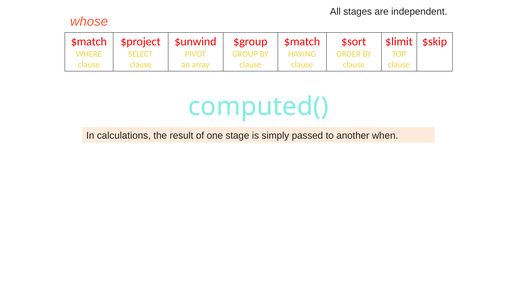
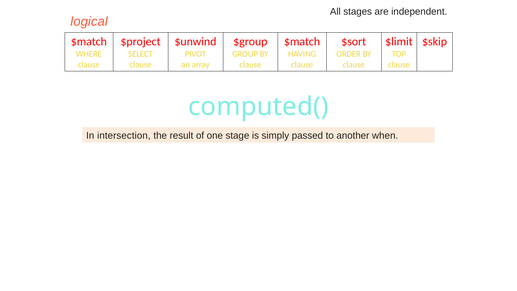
whose: whose -> logical (89, 22)
calculations: calculations -> intersection (124, 135)
